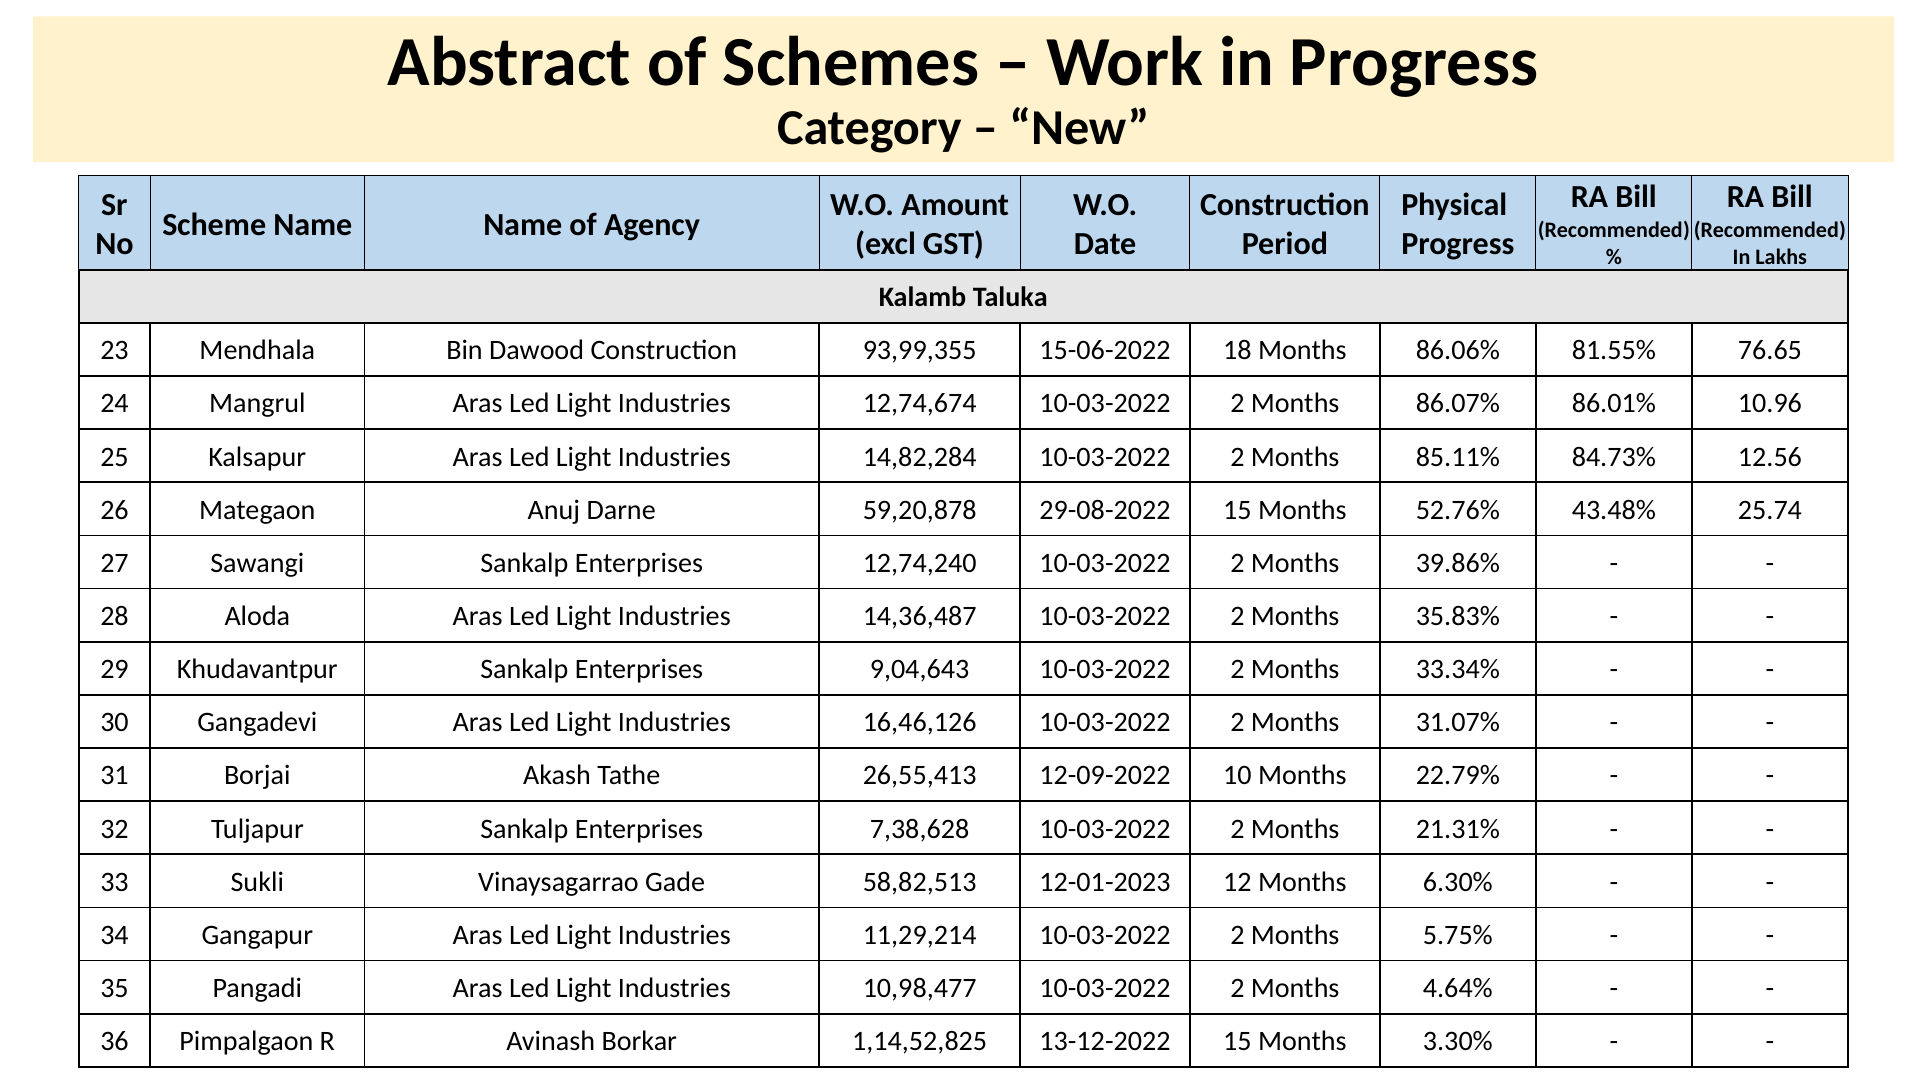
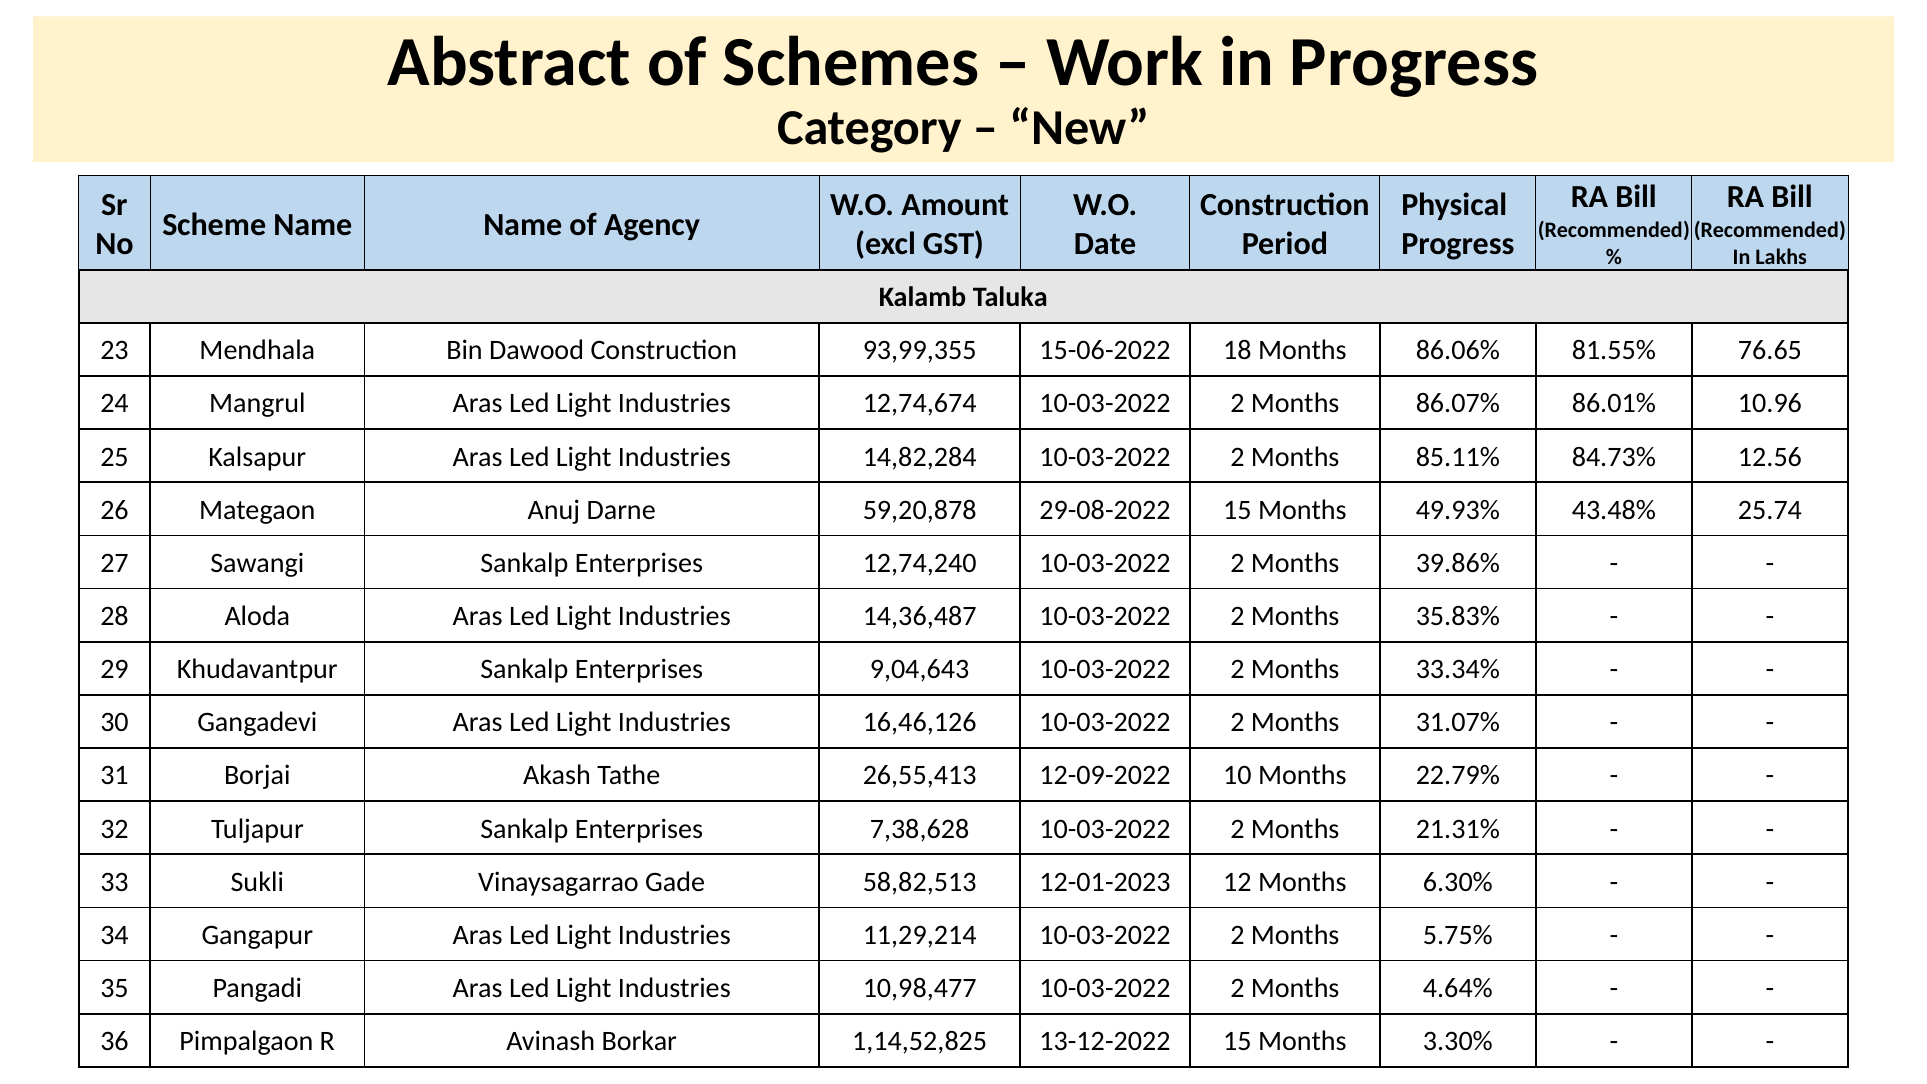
52.76%: 52.76% -> 49.93% (1458, 510)
